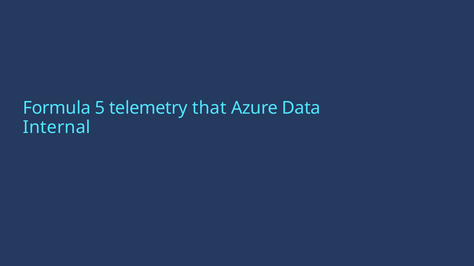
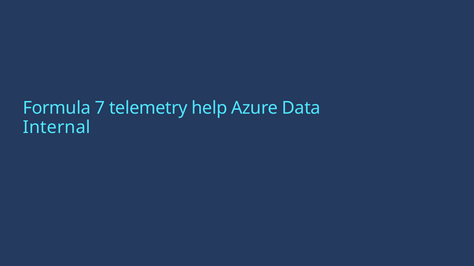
5: 5 -> 7 (100, 108)
that: that -> help (209, 108)
